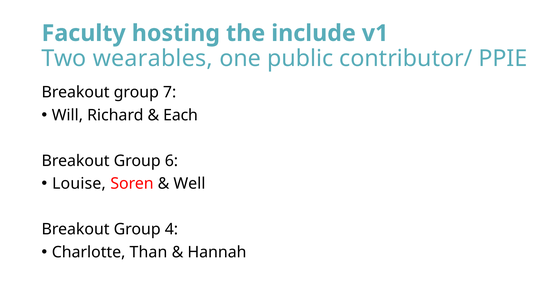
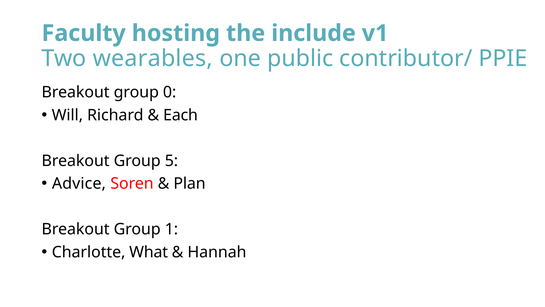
7: 7 -> 0 (170, 92)
6: 6 -> 5 (171, 161)
Louise: Louise -> Advice (79, 183)
Well: Well -> Plan (190, 183)
4: 4 -> 1 (171, 229)
Than: Than -> What (149, 252)
